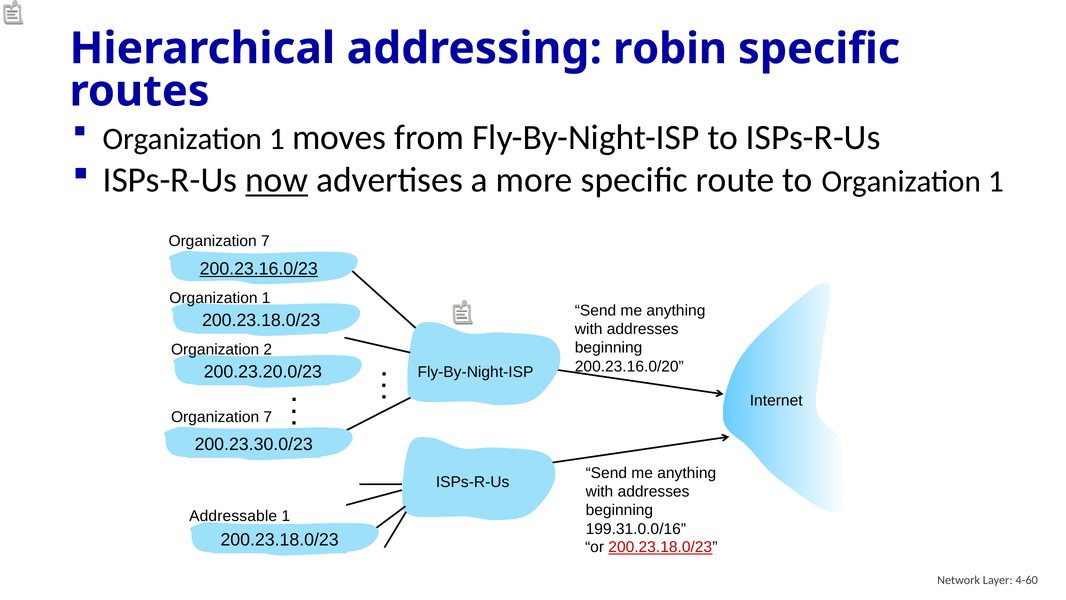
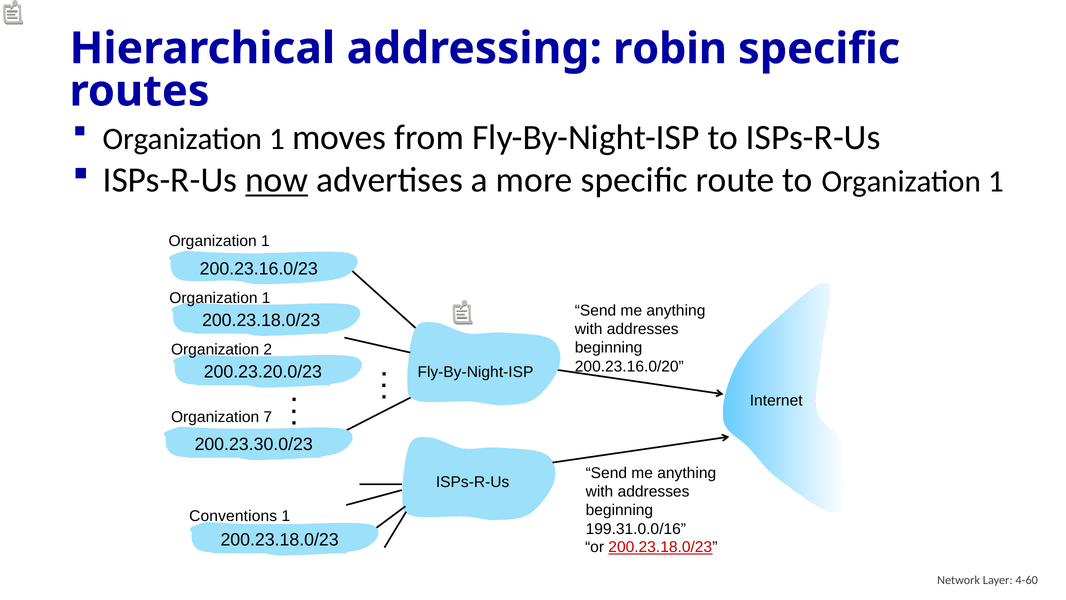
7: 7 -> 1 (265, 241)
200.23.16.0/23 underline: present -> none (259, 269)
Addressable: Addressable -> Conventions (233, 516)
